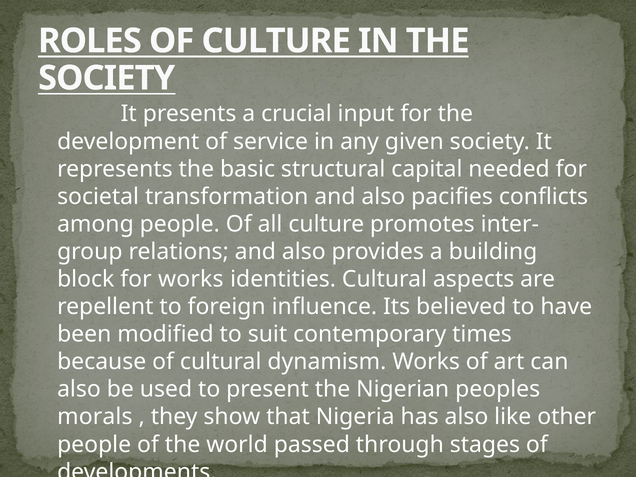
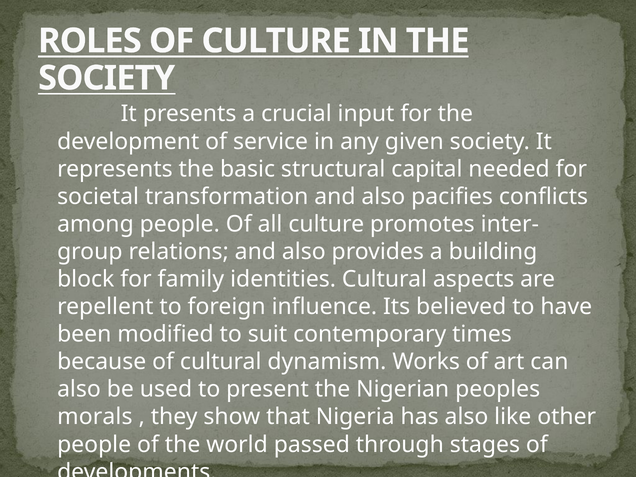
for works: works -> family (191, 279)
